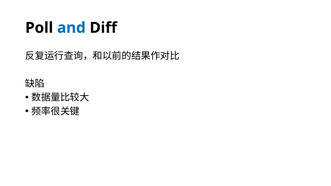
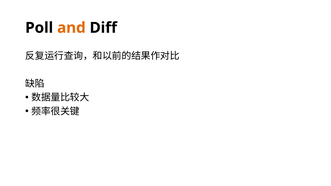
and colour: blue -> orange (71, 28)
